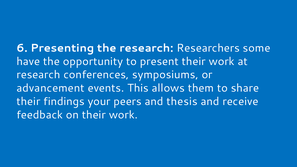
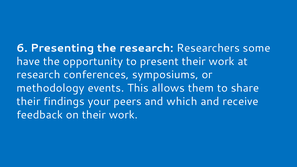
advancement: advancement -> methodology (51, 88)
thesis: thesis -> which (182, 101)
